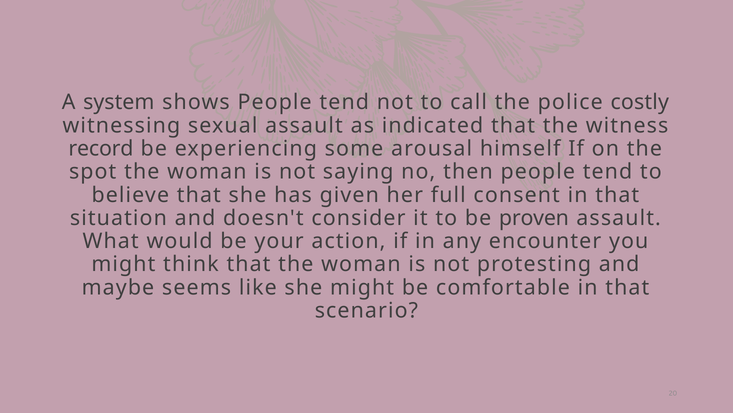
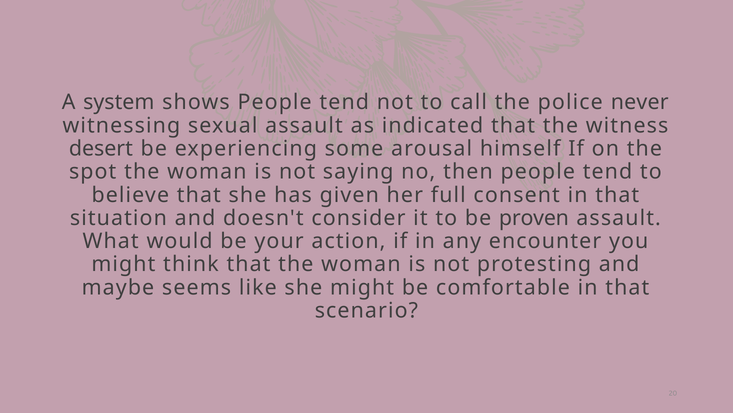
costly: costly -> never (640, 102)
record: record -> desert (101, 148)
